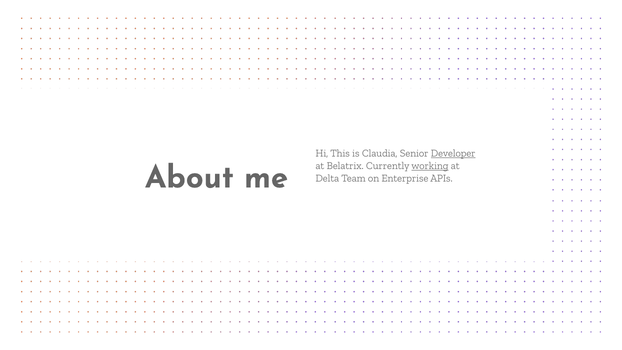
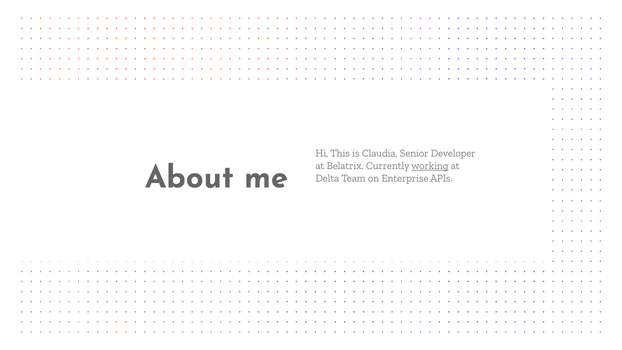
Developer underline: present -> none (453, 153)
